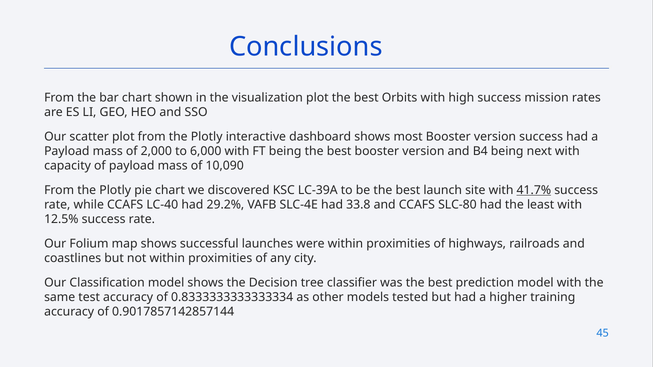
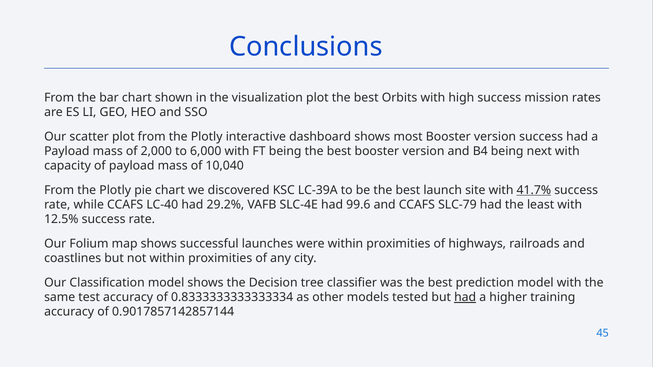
10,090: 10,090 -> 10,040 (225, 166)
33.8: 33.8 -> 99.6 (358, 205)
SLC-80: SLC-80 -> SLC-79 (457, 205)
had underline: none -> present (465, 297)
